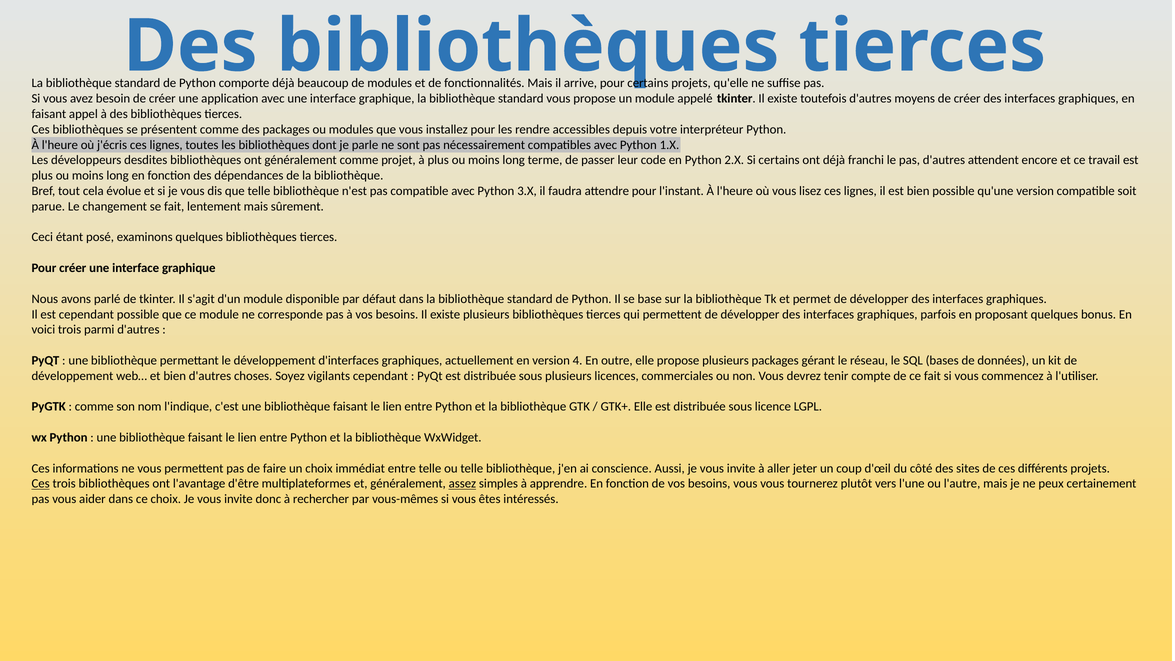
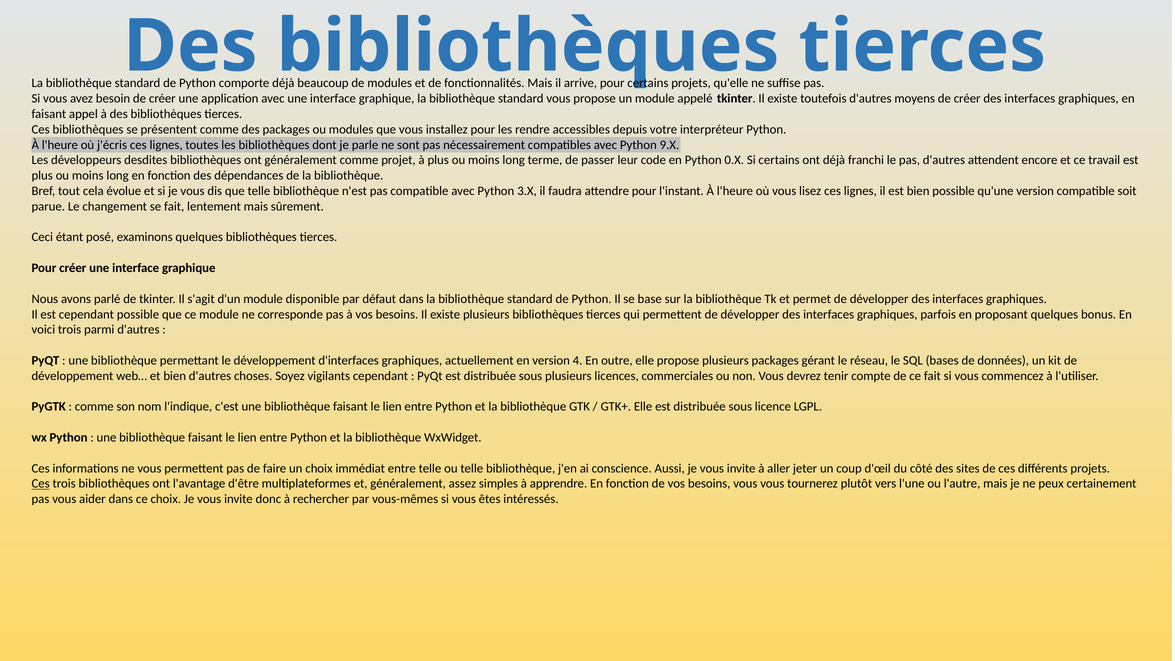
1.X: 1.X -> 9.X (669, 145)
2.X: 2.X -> 0.X (734, 160)
assez underline: present -> none (462, 484)
